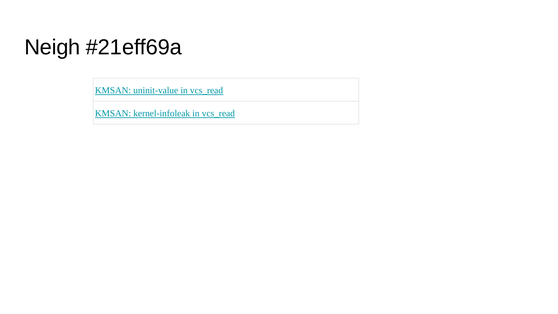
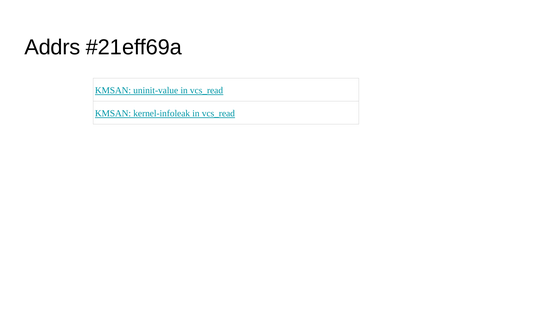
Neigh: Neigh -> Addrs (52, 47)
